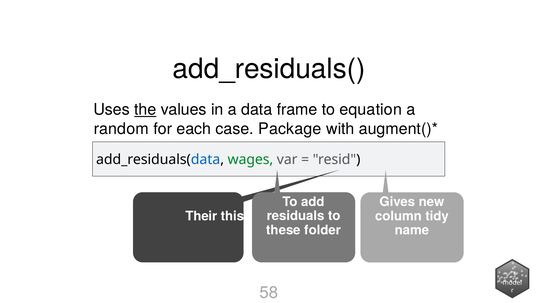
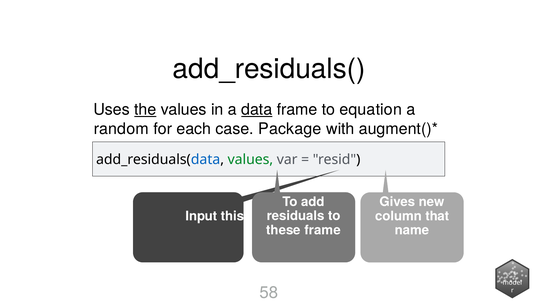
data underline: none -> present (257, 109)
add_residuals(data wages: wages -> values (250, 159)
Their: Their -> Input (201, 216)
tidy: tidy -> that (437, 216)
these folder: folder -> frame (323, 230)
